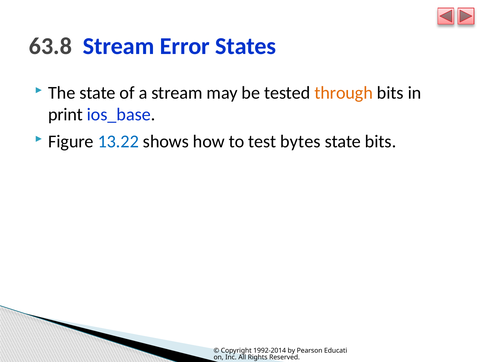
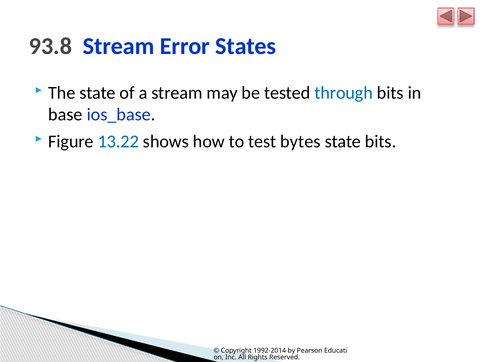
63.8: 63.8 -> 93.8 (50, 46)
through colour: orange -> blue (344, 93)
print: print -> base (65, 114)
